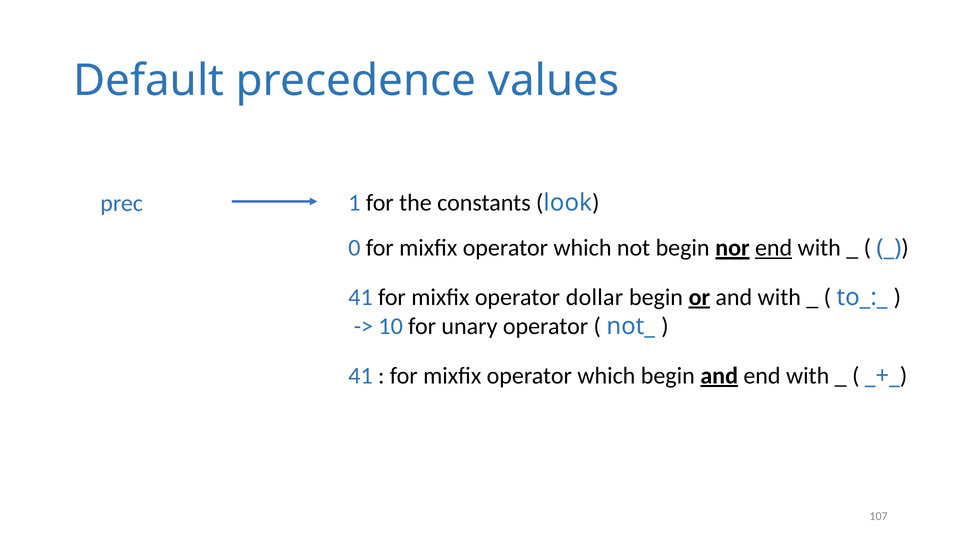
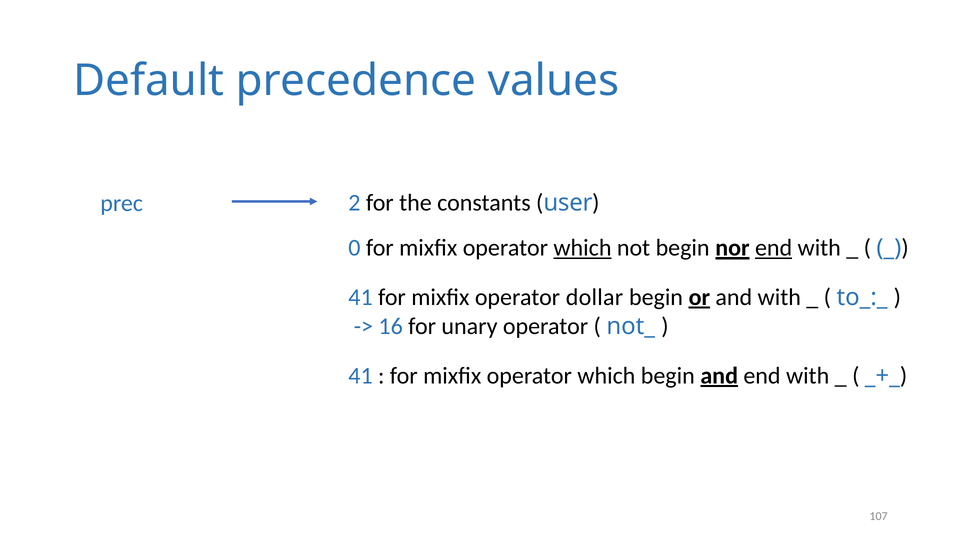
1: 1 -> 2 (354, 203)
look: look -> user (568, 203)
which underline: none -> present (582, 248)
10: 10 -> 16 (391, 326)
